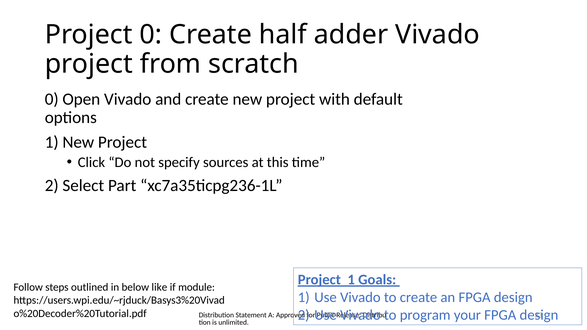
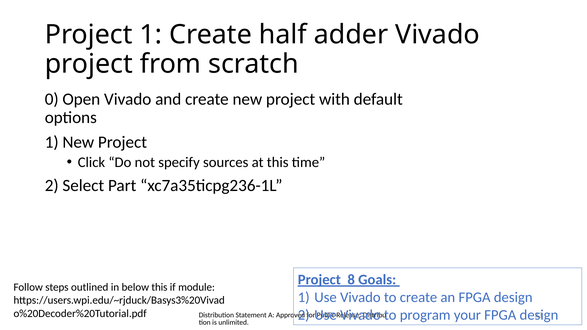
Project 0: 0 -> 1 (151, 35)
Project 1: 1 -> 8 (351, 280)
below like: like -> this (159, 287)
